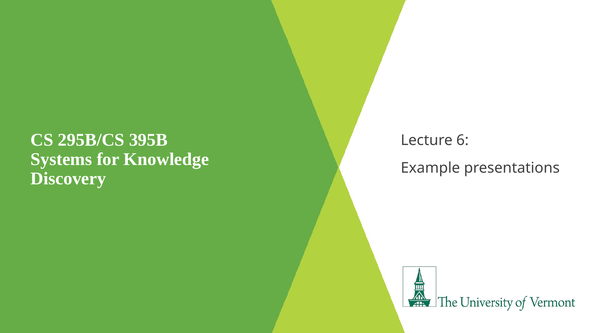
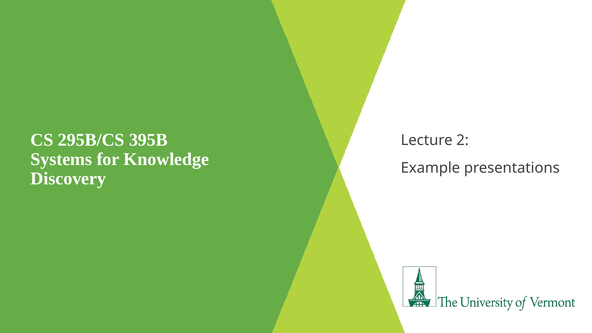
6: 6 -> 2 (463, 140)
